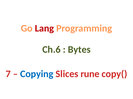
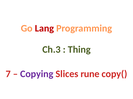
Ch.6: Ch.6 -> Ch.3 (51, 50)
Bytes: Bytes -> Thing (79, 50)
Copying colour: blue -> purple (37, 74)
